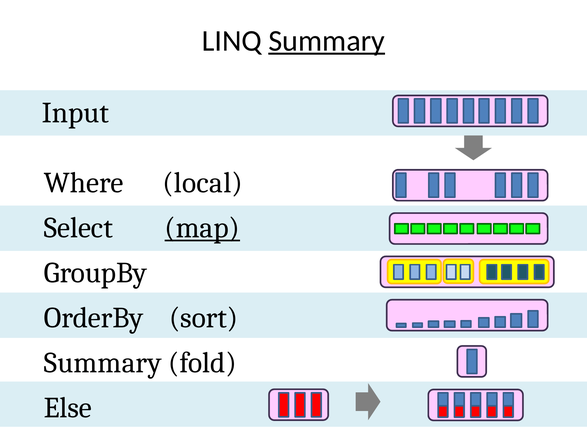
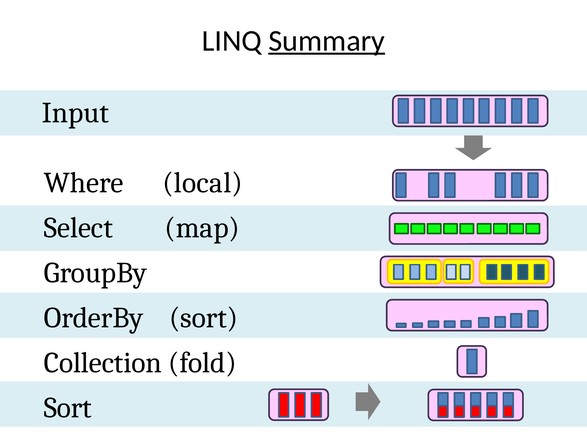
map underline: present -> none (202, 228)
Summary: Summary -> Collection (103, 363)
Else: Else -> Sort (68, 408)
